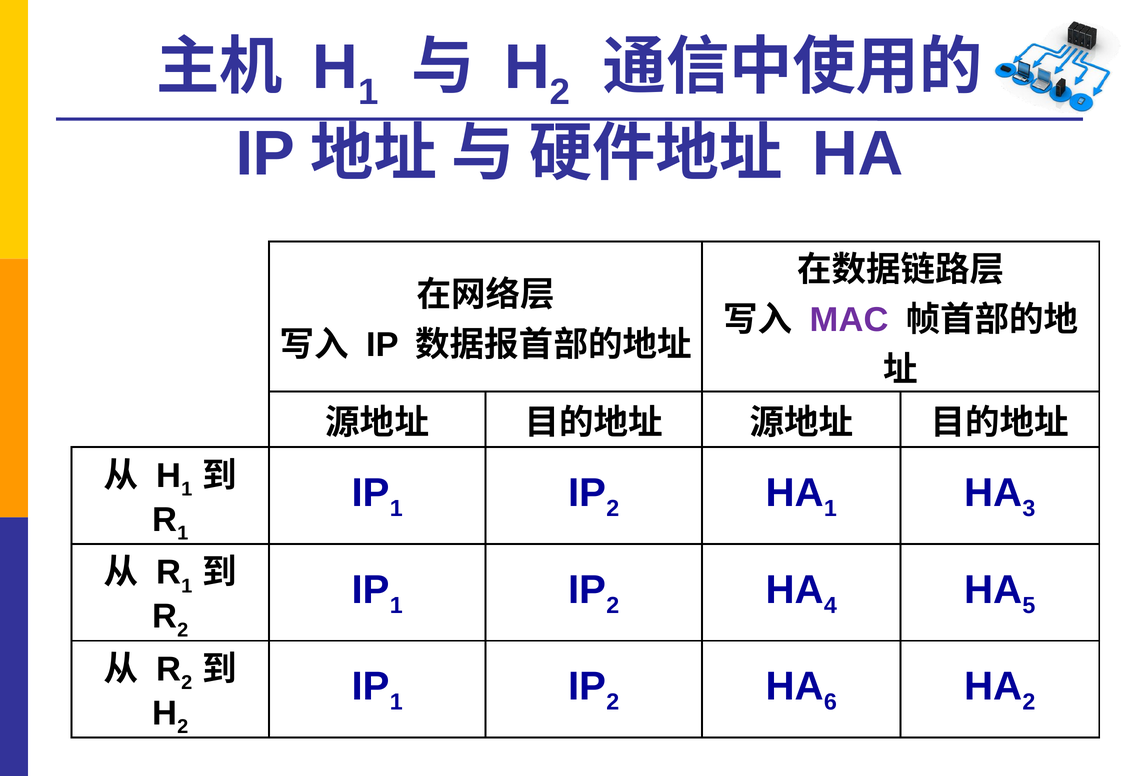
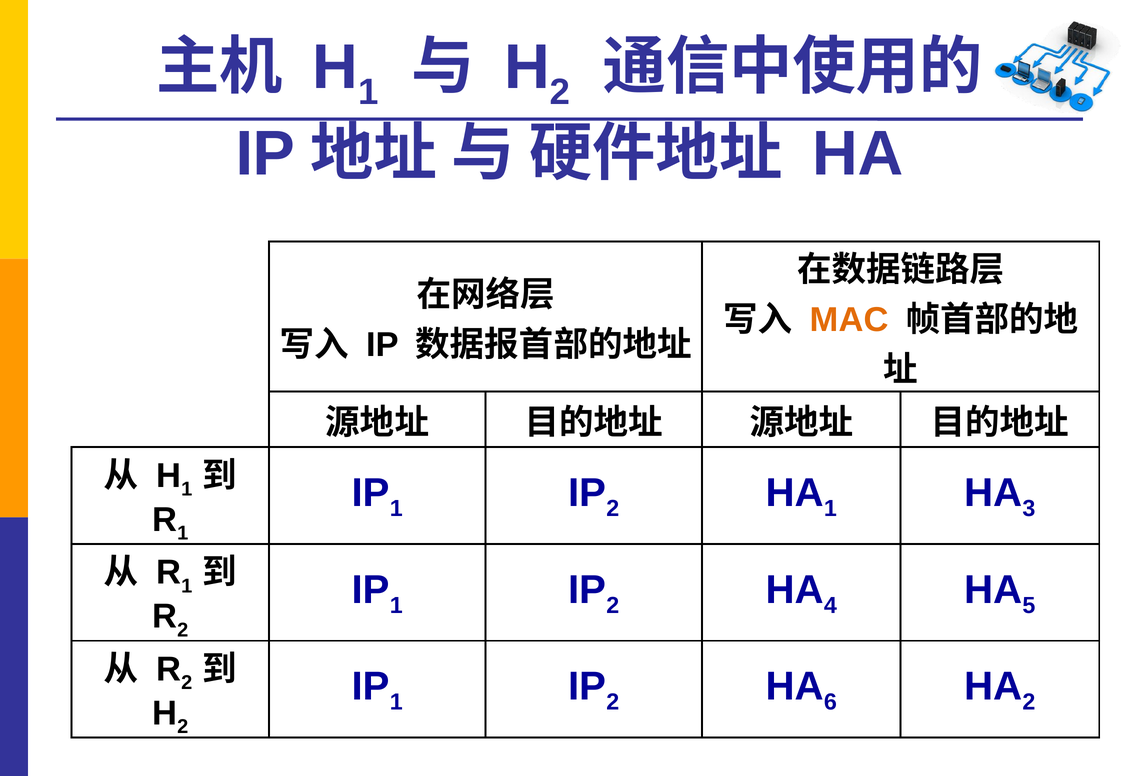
MAC colour: purple -> orange (849, 320)
